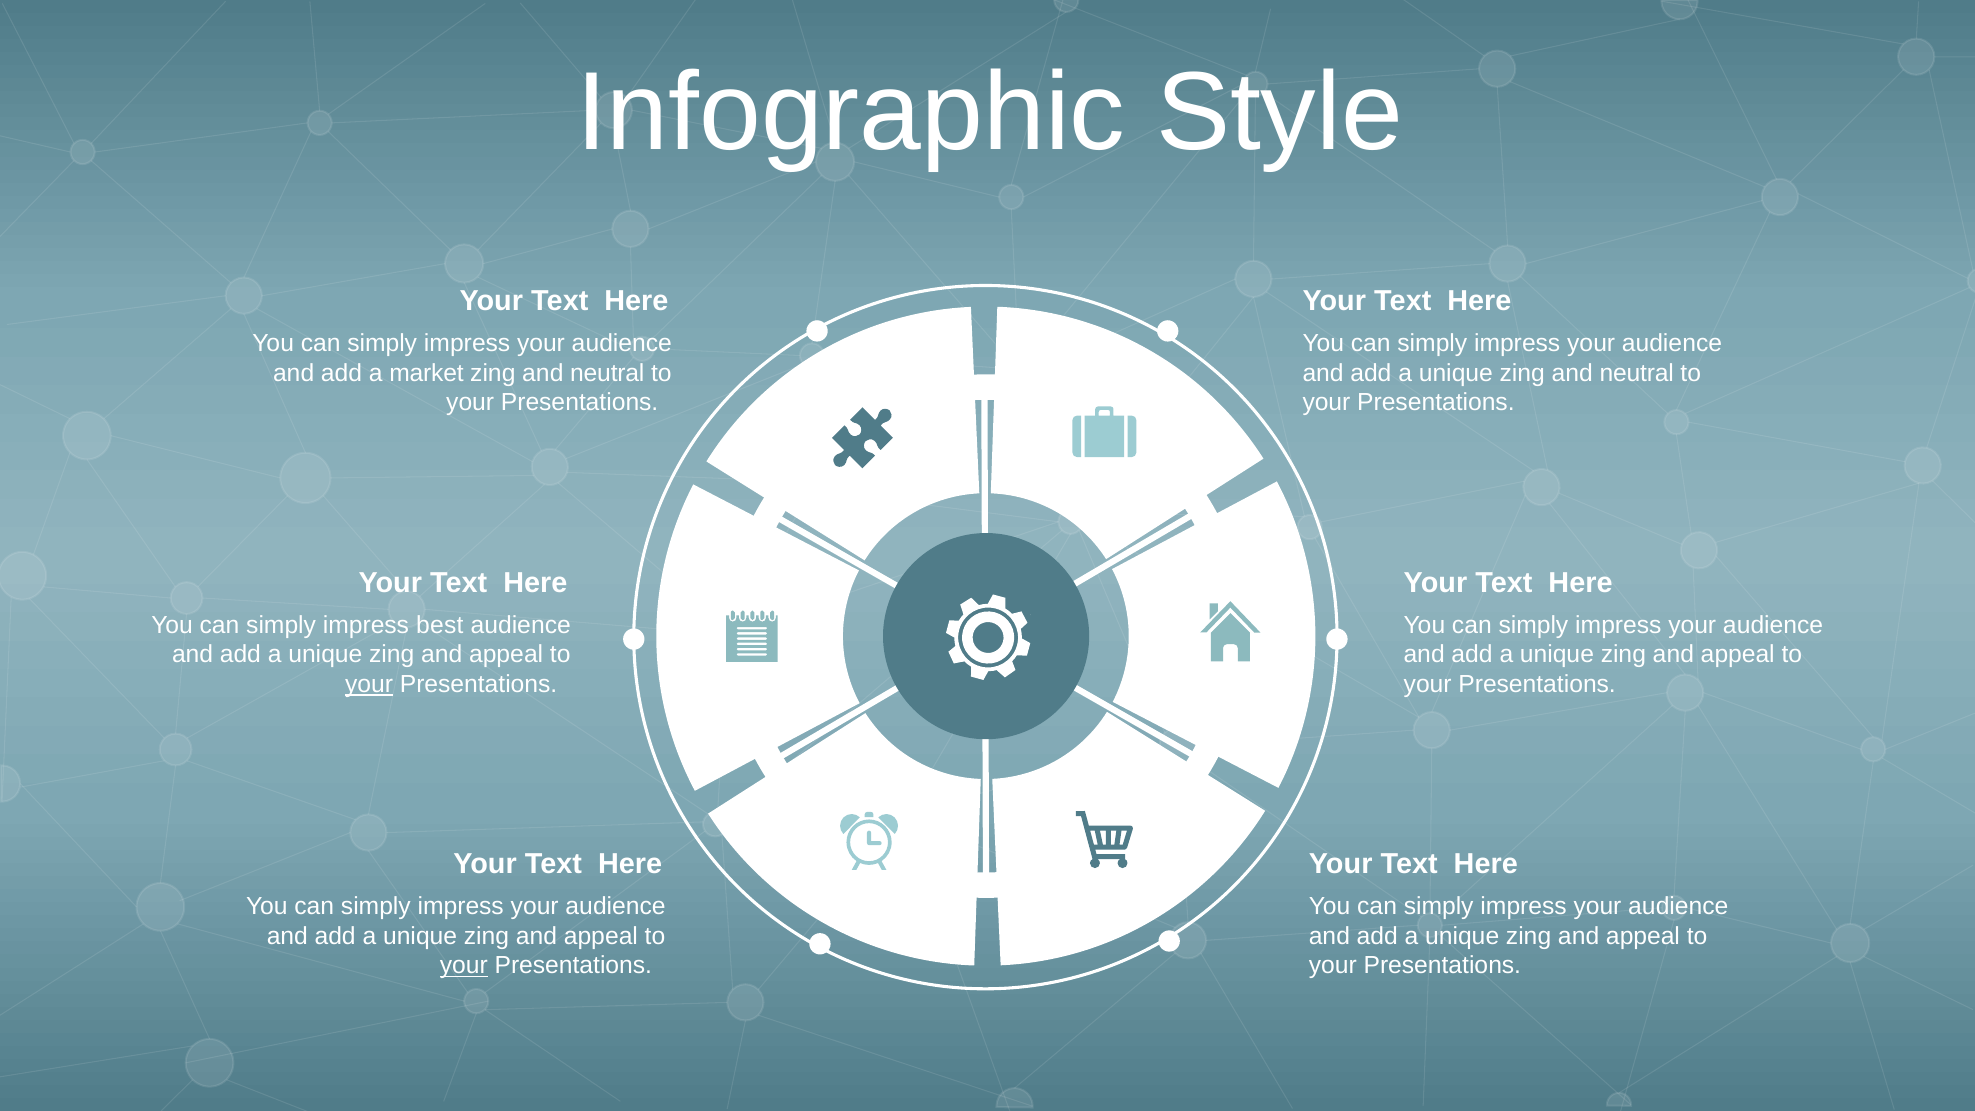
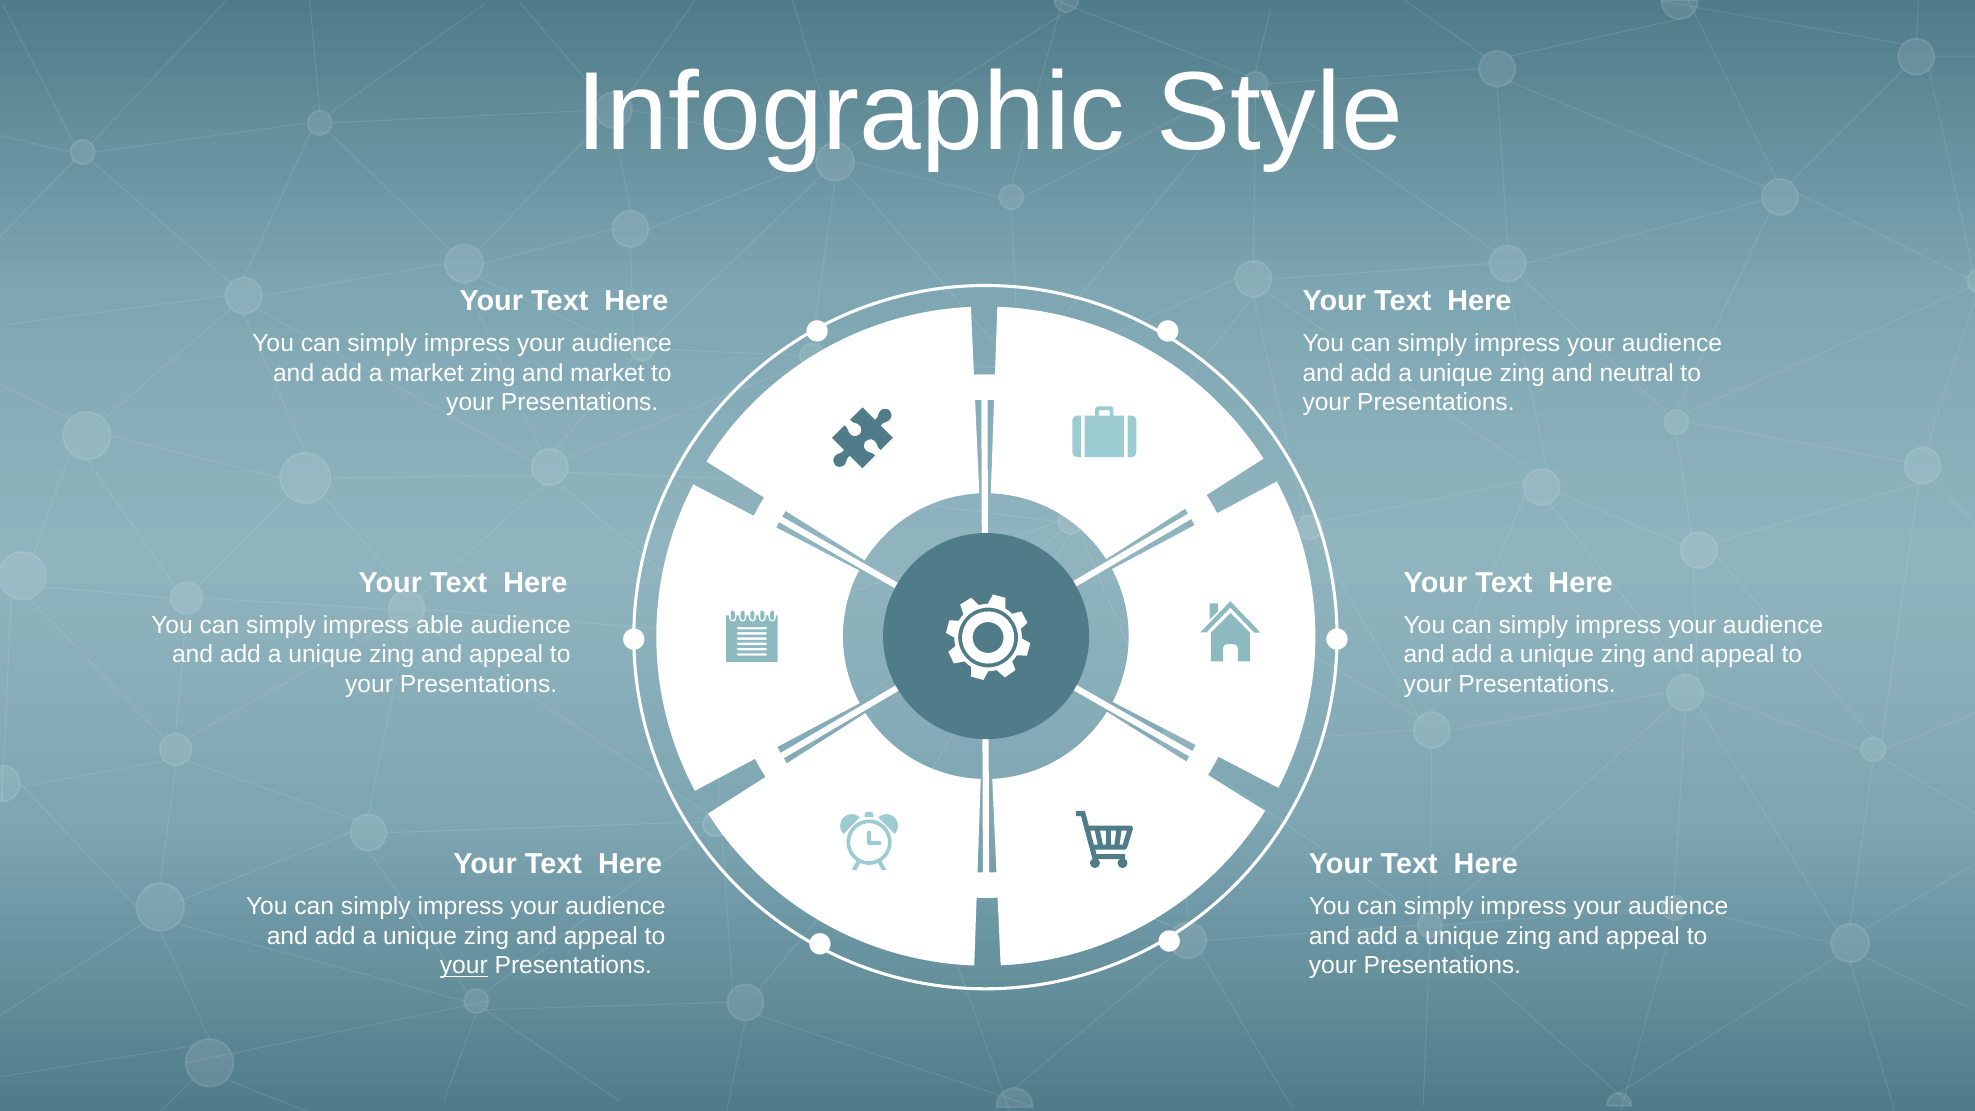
neutral: neutral -> market (607, 373)
best: best -> able (440, 625)
your underline: present -> none (369, 684)
